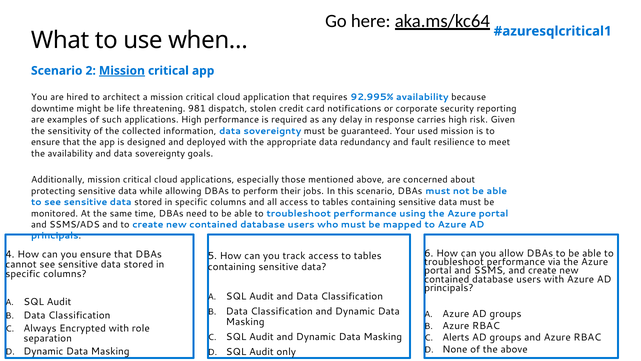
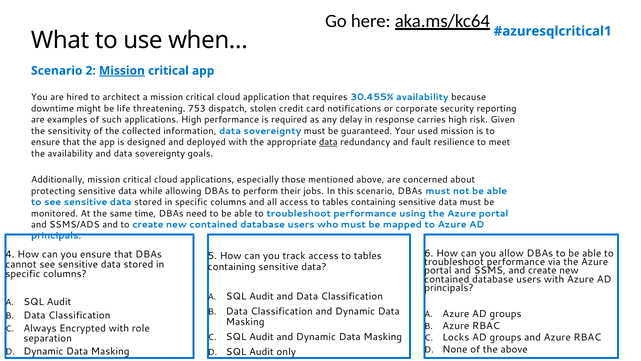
92.995%: 92.995% -> 30.455% (372, 97)
981: 981 -> 753 (197, 108)
data underline: none -> present (328, 142)
Alerts: Alerts -> Locks (456, 337)
